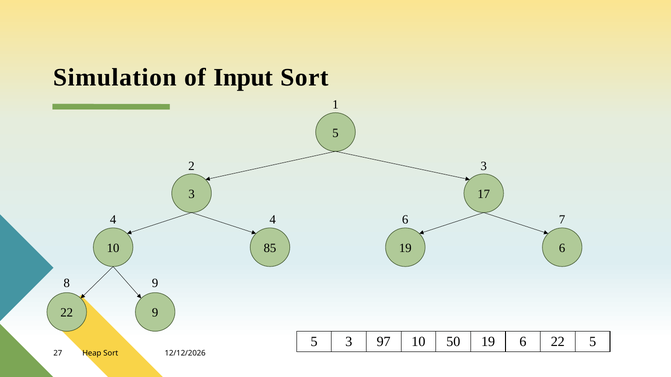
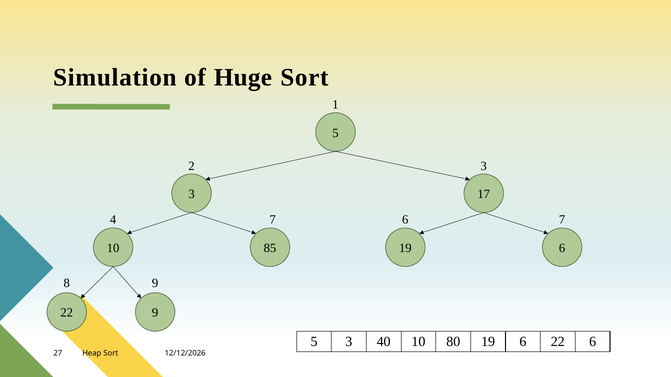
Input: Input -> Huge (243, 77)
4 4: 4 -> 7 (273, 220)
97: 97 -> 40 (384, 342)
50: 50 -> 80 (453, 342)
22 5: 5 -> 6 (593, 342)
